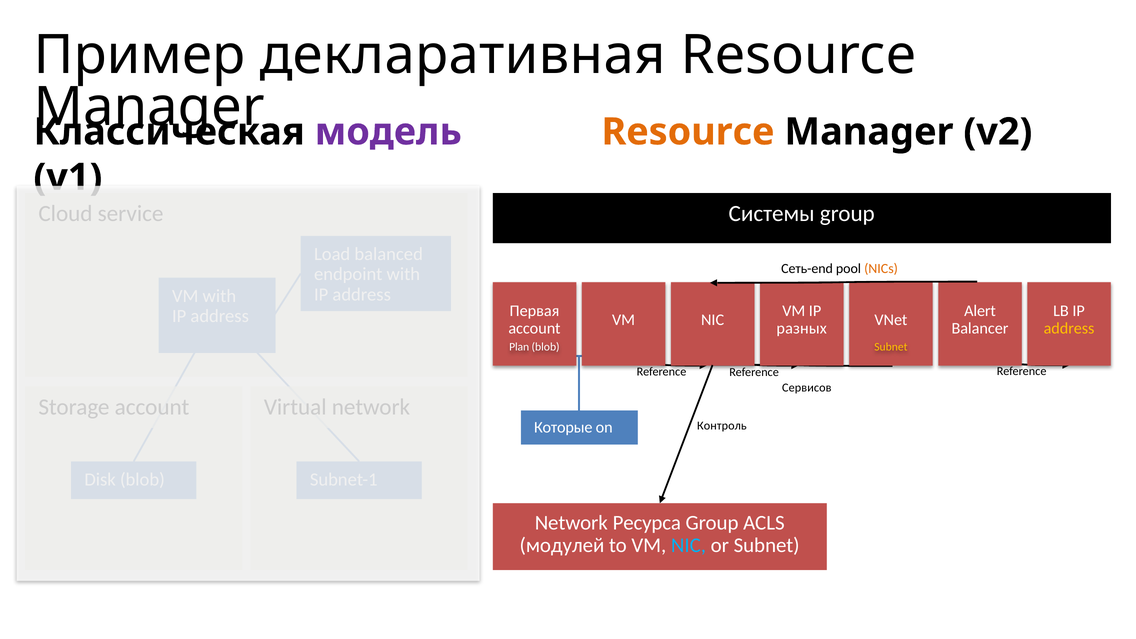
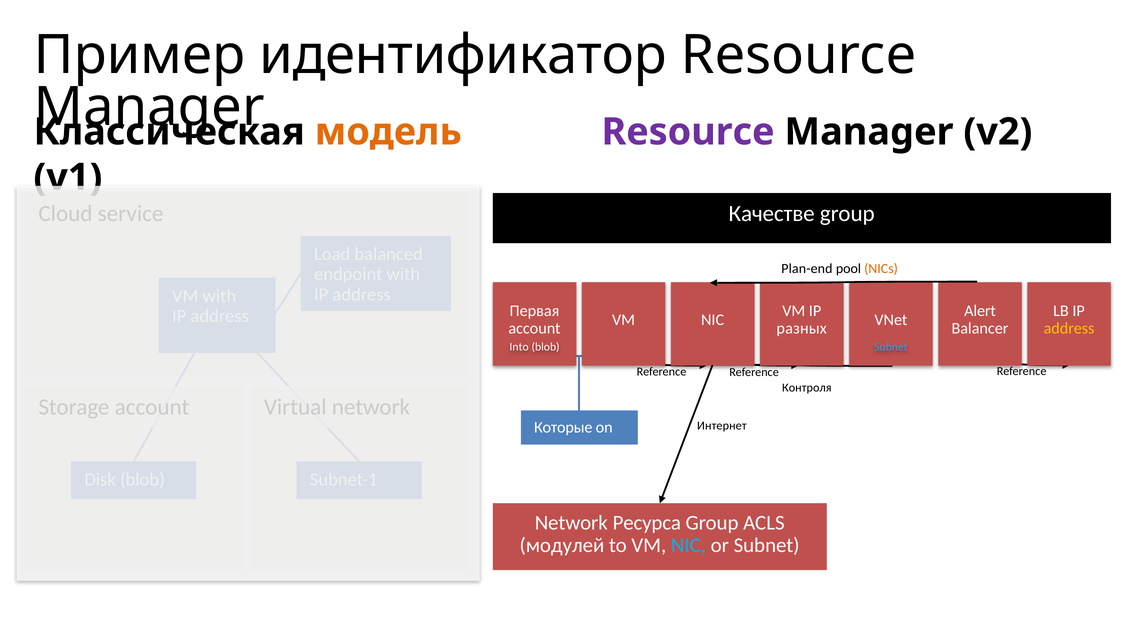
декларативная: декларативная -> идентификатор (463, 55)
модель colour: purple -> orange (388, 132)
Resource colour: orange -> purple (688, 132)
Системы: Системы -> Качестве (772, 214)
Сеть-end: Сеть-end -> Plan-end (807, 269)
Plan: Plan -> Into (519, 347)
Subnet colour: yellow -> light blue (891, 347)
Сервисов: Сервисов -> Контроля (807, 388)
Контроль: Контроль -> Интернет (722, 426)
